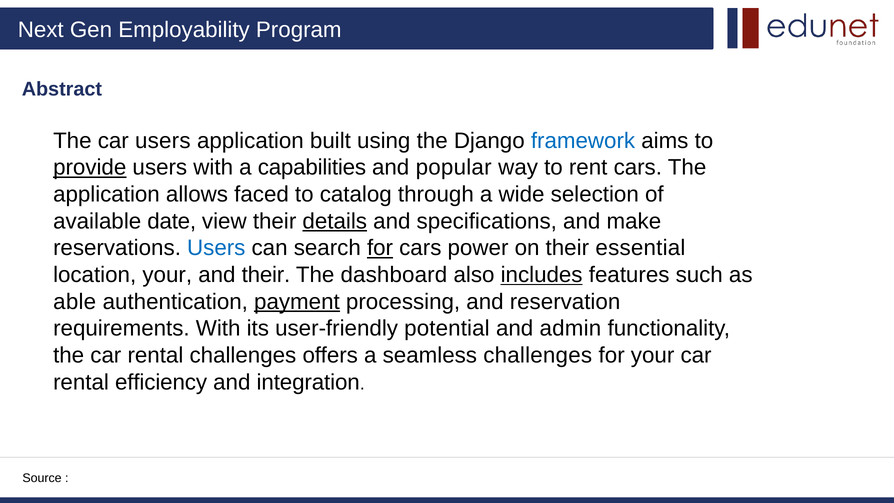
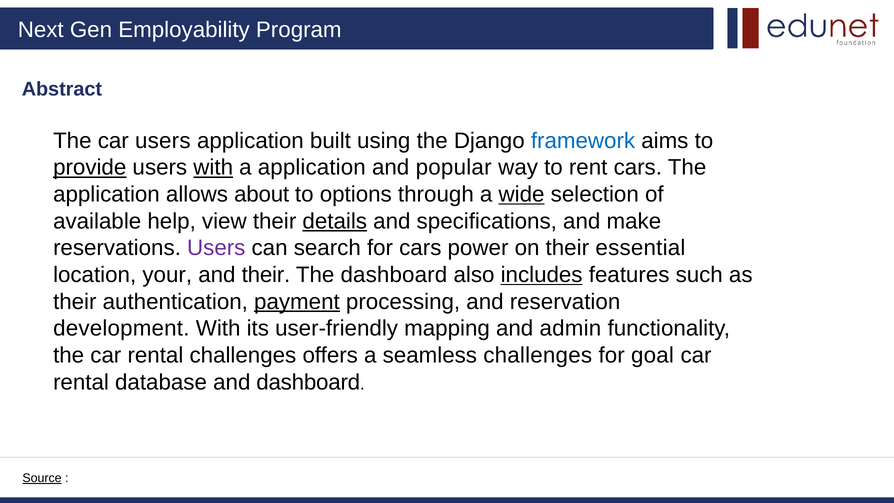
with underline: none -> present (213, 167)
a capabilities: capabilities -> application (312, 167)
faced: faced -> about (262, 194)
catalog: catalog -> options (356, 194)
wide underline: none -> present (522, 194)
date: date -> help (172, 221)
Users colour: blue -> purple (216, 248)
for underline: present -> none (380, 248)
able: able -> their (75, 302)
requirements: requirements -> development (121, 328)
potential: potential -> mapping (447, 328)
for your: your -> goal (652, 355)
efficiency: efficiency -> database (161, 382)
and integration: integration -> dashboard (308, 382)
Source underline: none -> present (42, 478)
